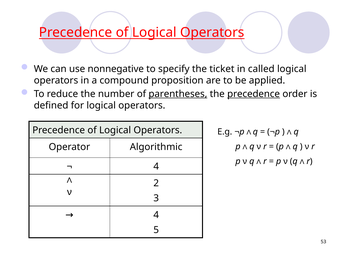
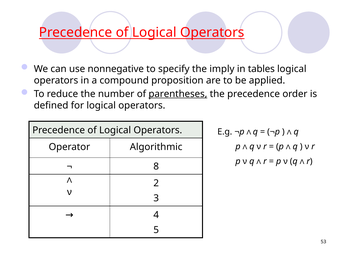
ticket: ticket -> imply (222, 69)
called: called -> tables (261, 69)
precedence underline: present -> none (254, 94)
4: 4 -> 8 (156, 167)
